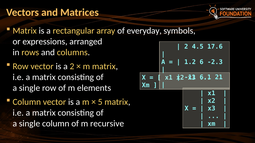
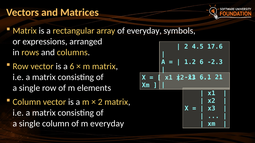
a 2: 2 -> 6 (72, 67)
5: 5 -> 2 (100, 102)
m recursive: recursive -> everyday (107, 124)
